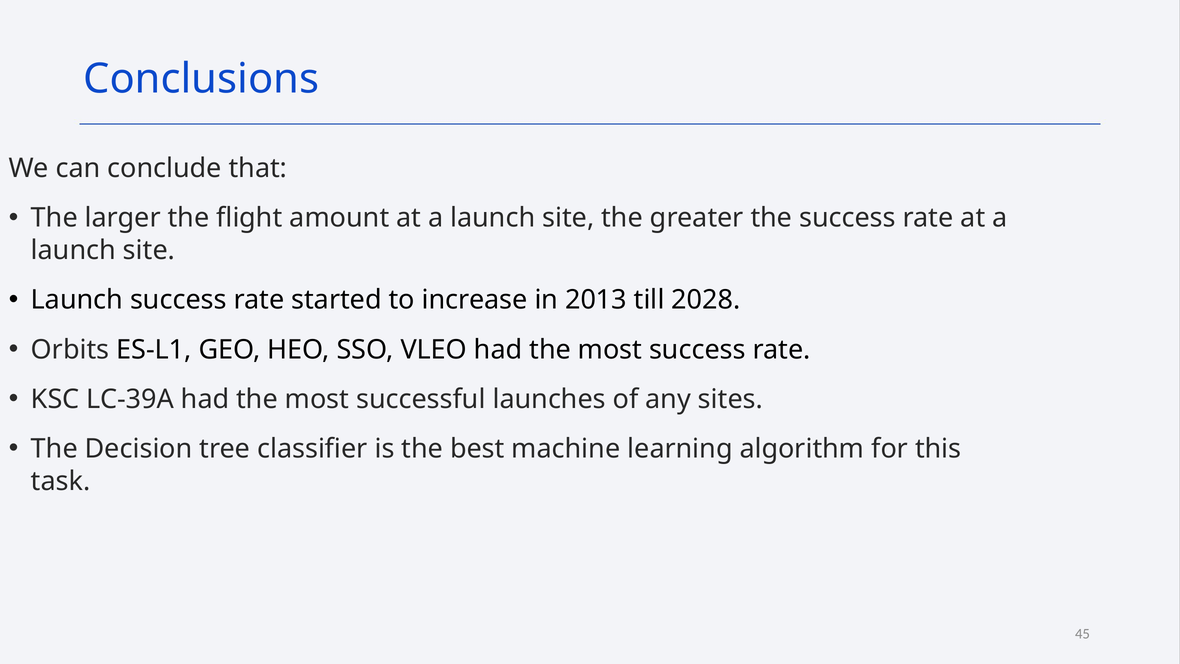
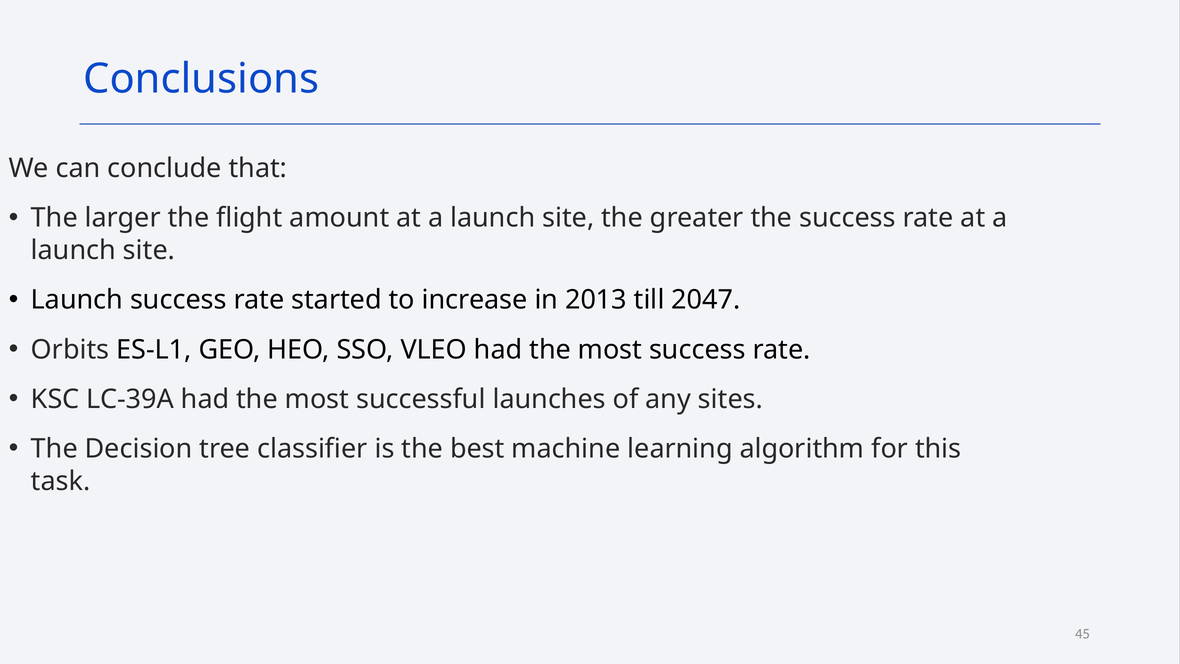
2028: 2028 -> 2047 (706, 300)
